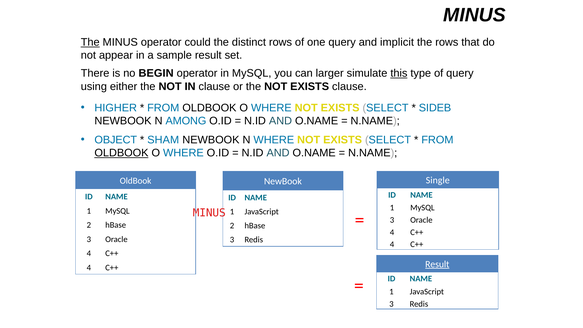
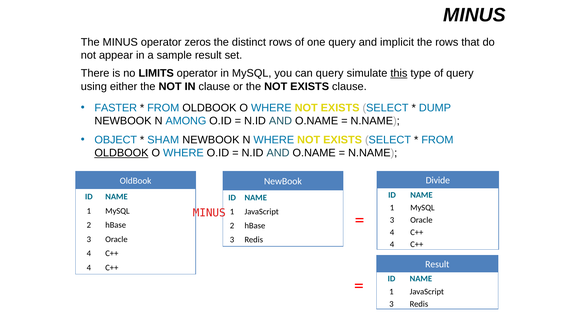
The underline: present -> none (90, 42)
could: could -> zeros (198, 42)
BEGIN: BEGIN -> LIMITS (156, 73)
can larger: larger -> query (330, 73)
HIGHER: HIGHER -> FASTER (116, 108)
SIDEB: SIDEB -> DUMP (435, 108)
Single: Single -> Divide (438, 180)
Result underline: present -> none (437, 264)
